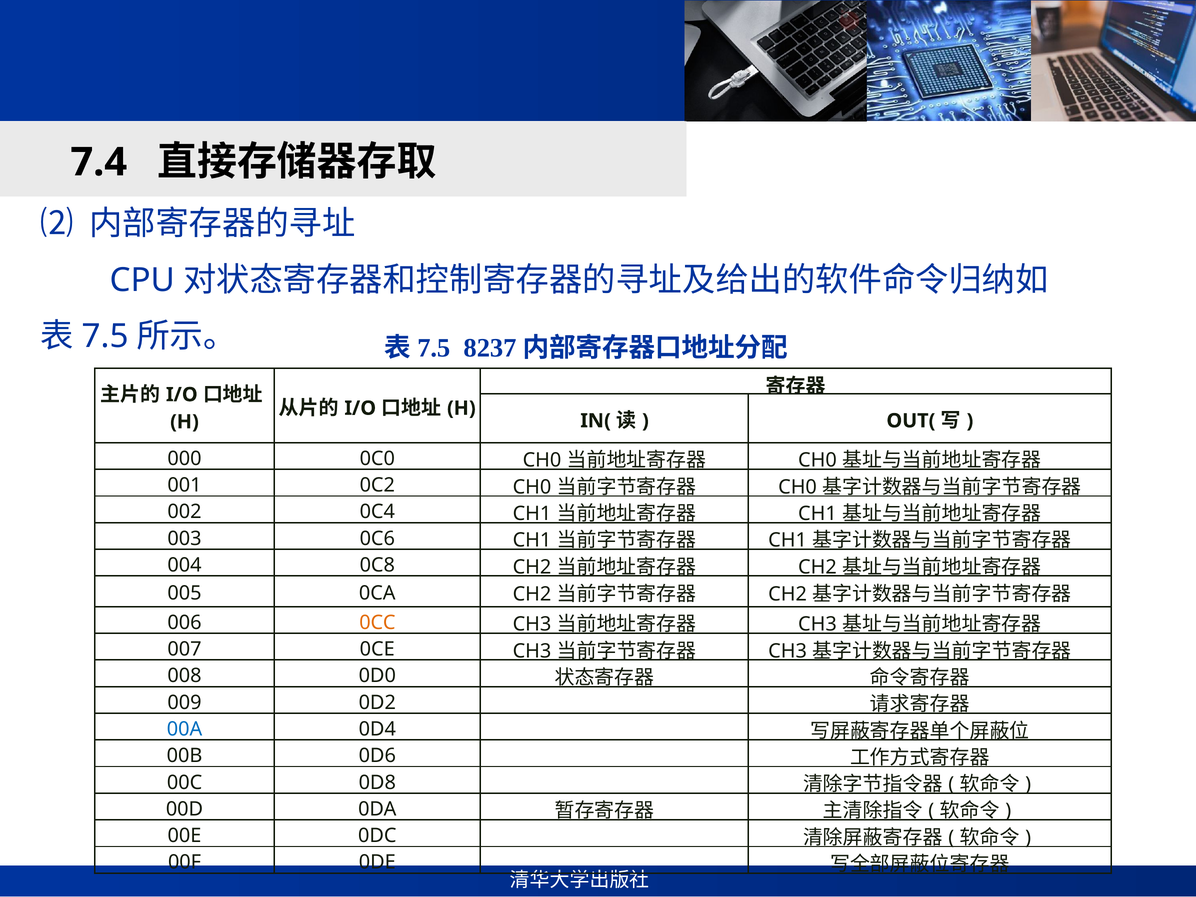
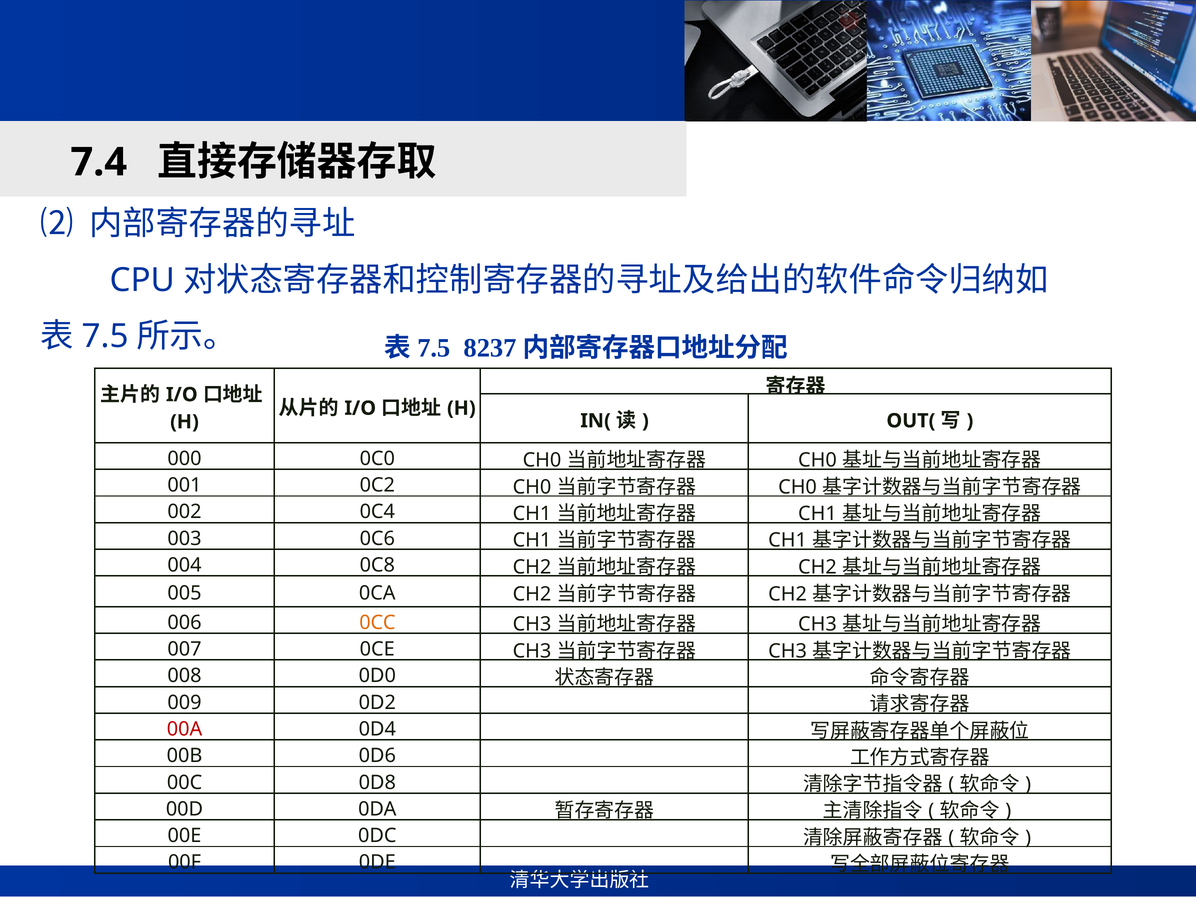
00A colour: blue -> red (185, 729)
